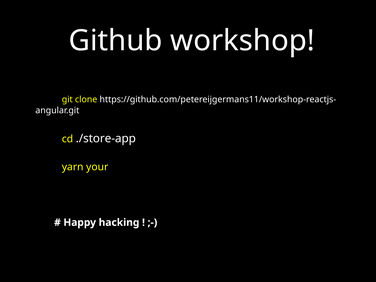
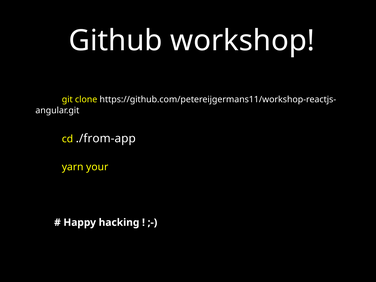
./store-app: ./store-app -> ./from-app (106, 138)
